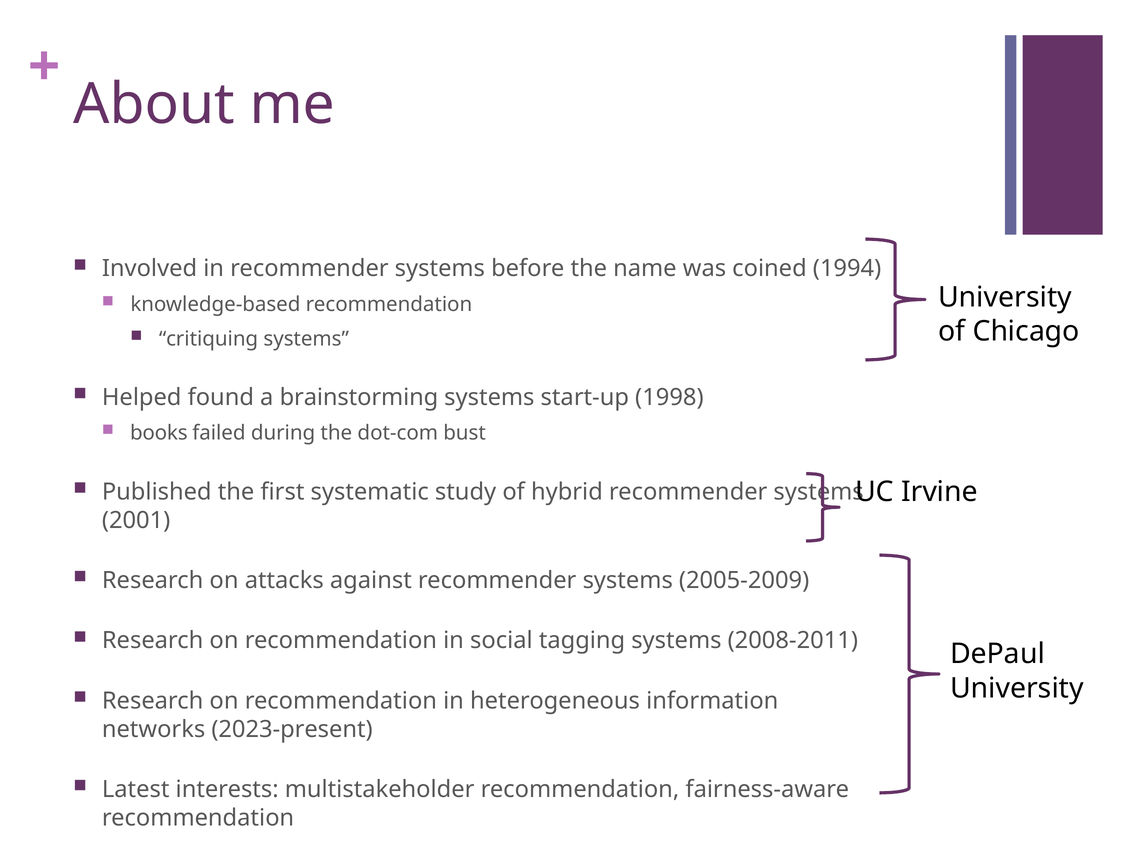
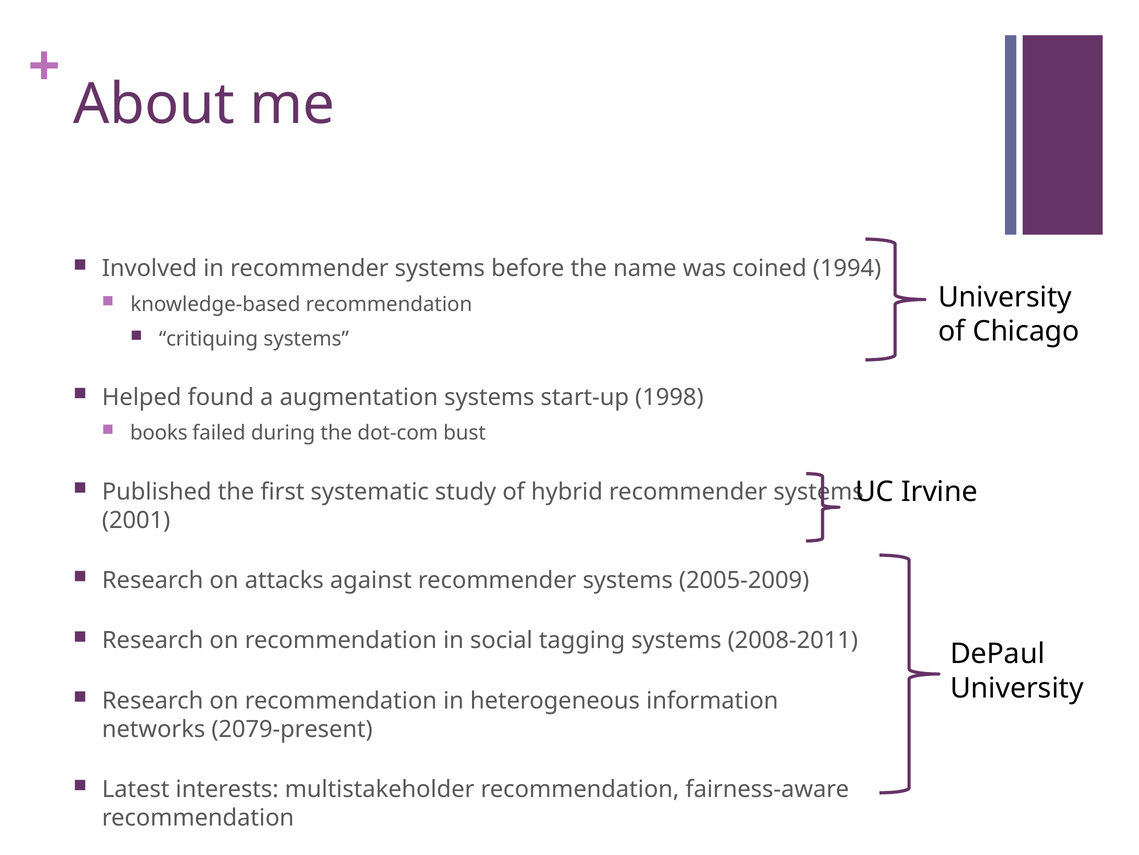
brainstorming: brainstorming -> augmentation (359, 397)
2023-present: 2023-present -> 2079-present (292, 729)
